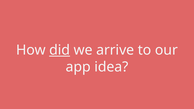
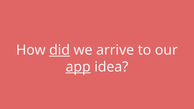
app underline: none -> present (78, 67)
